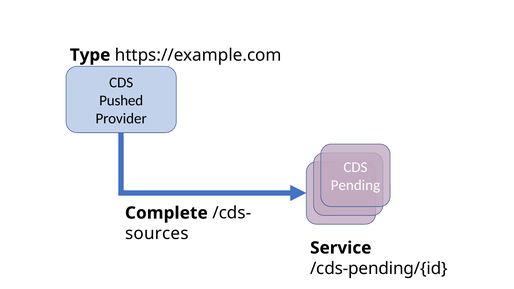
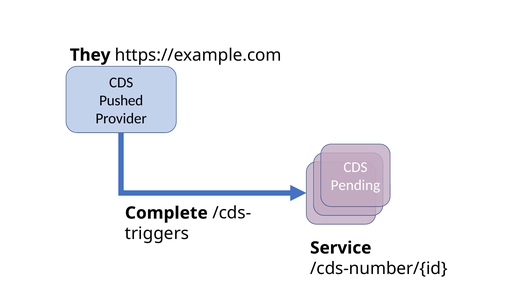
Type: Type -> They (90, 55)
sources: sources -> triggers (157, 234)
/cds-pending/{id: /cds-pending/{id -> /cds-number/{id (379, 269)
